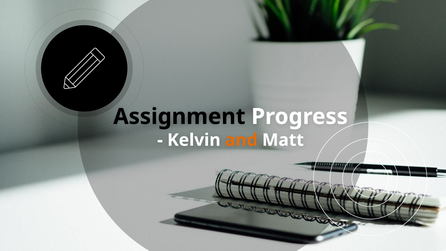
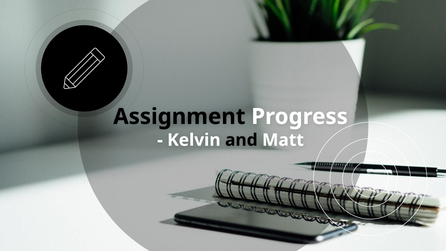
and colour: orange -> black (241, 140)
